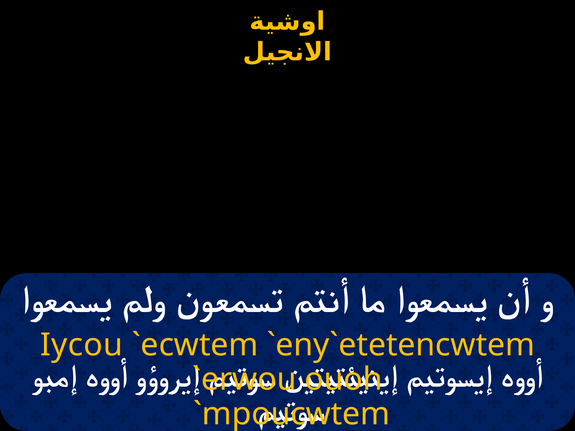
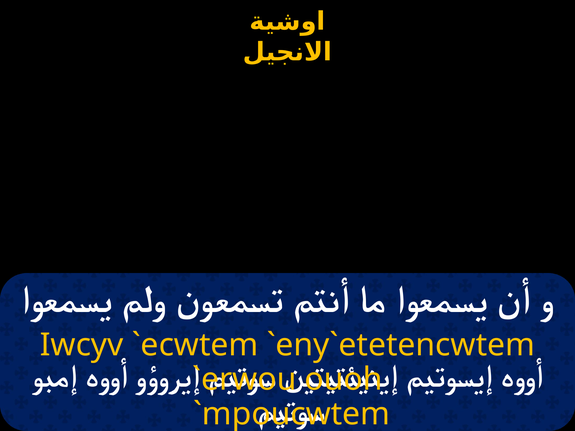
Iycou: Iycou -> Iwcyv (82, 345)
